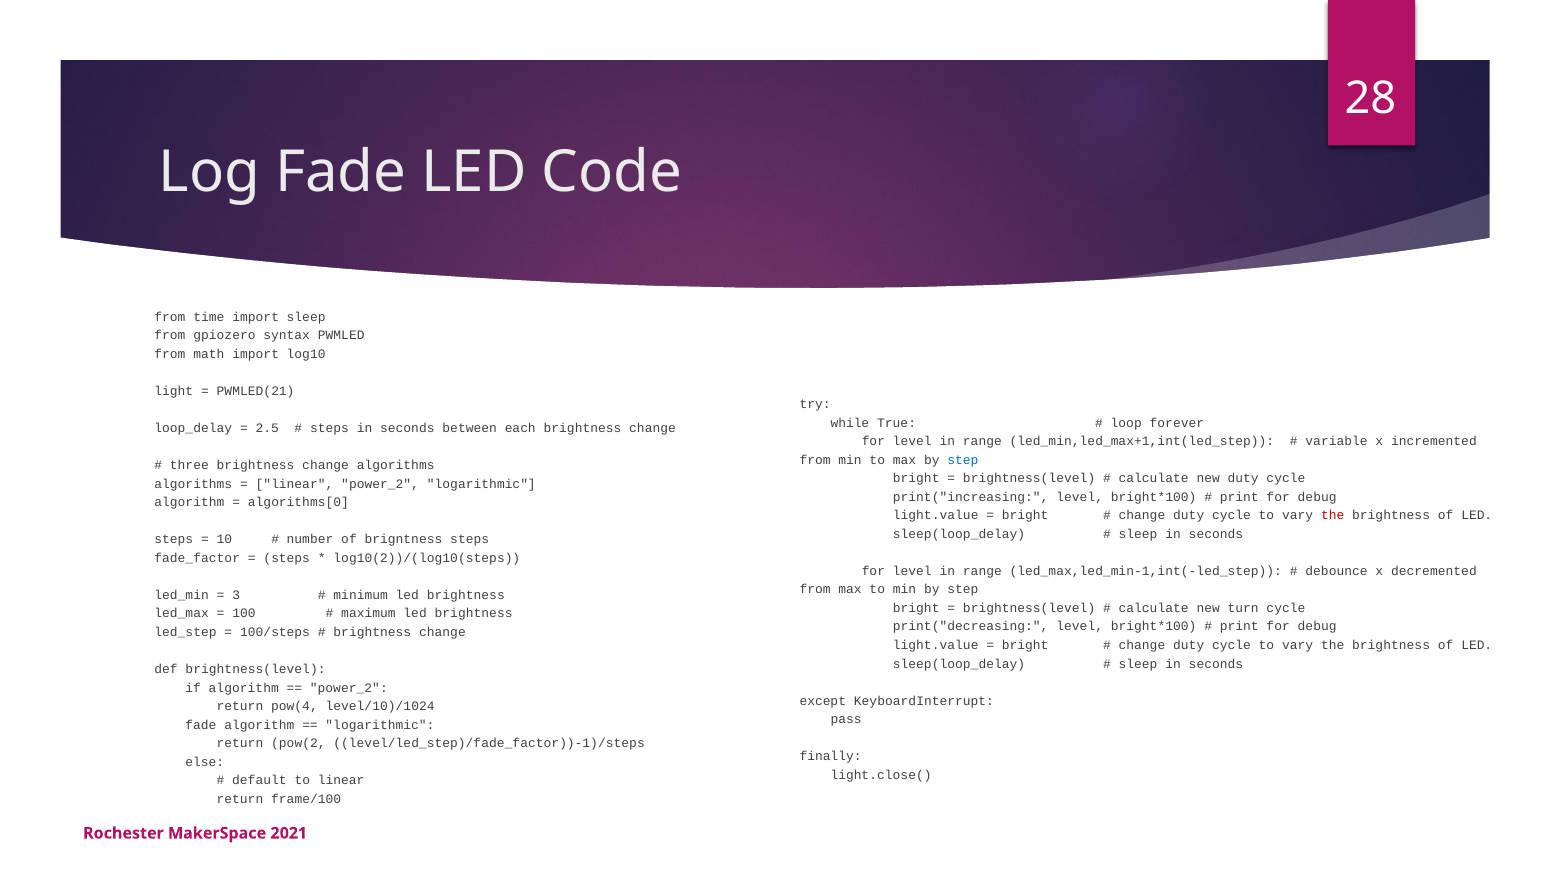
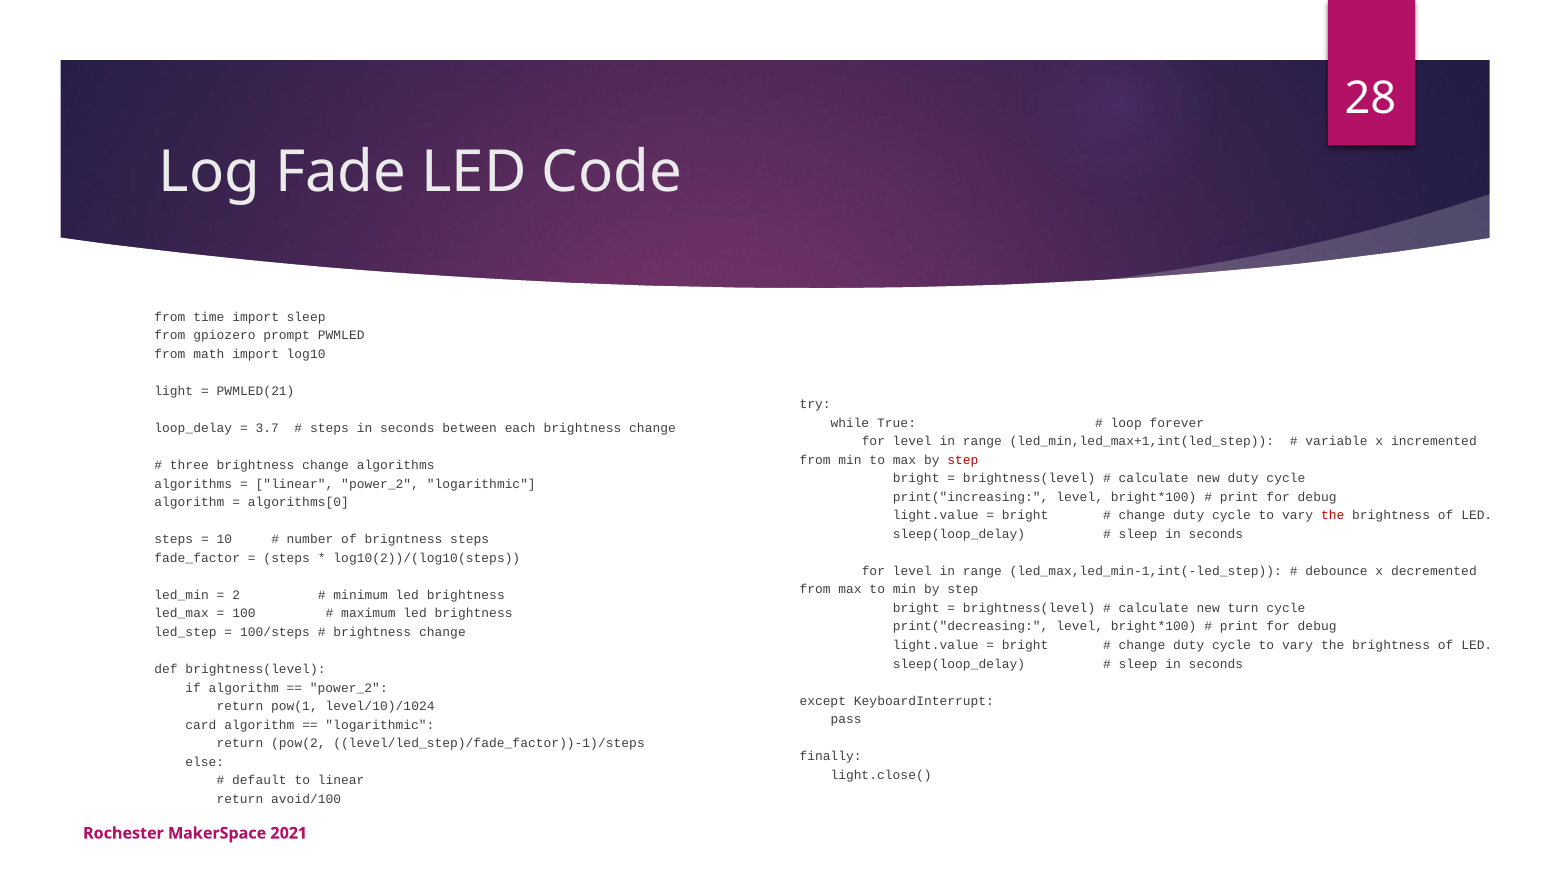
syntax: syntax -> prompt (287, 336)
2.5: 2.5 -> 3.7 (267, 429)
step colour: blue -> red (963, 460)
3: 3 -> 2 (236, 595)
pow(4: pow(4 -> pow(1 (294, 707)
fade: fade -> card (201, 725)
frame/100: frame/100 -> avoid/100 (306, 800)
